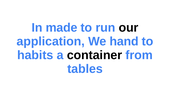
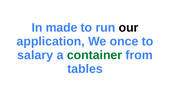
hand: hand -> once (124, 41)
habits: habits -> salary (35, 55)
container colour: black -> green (94, 55)
